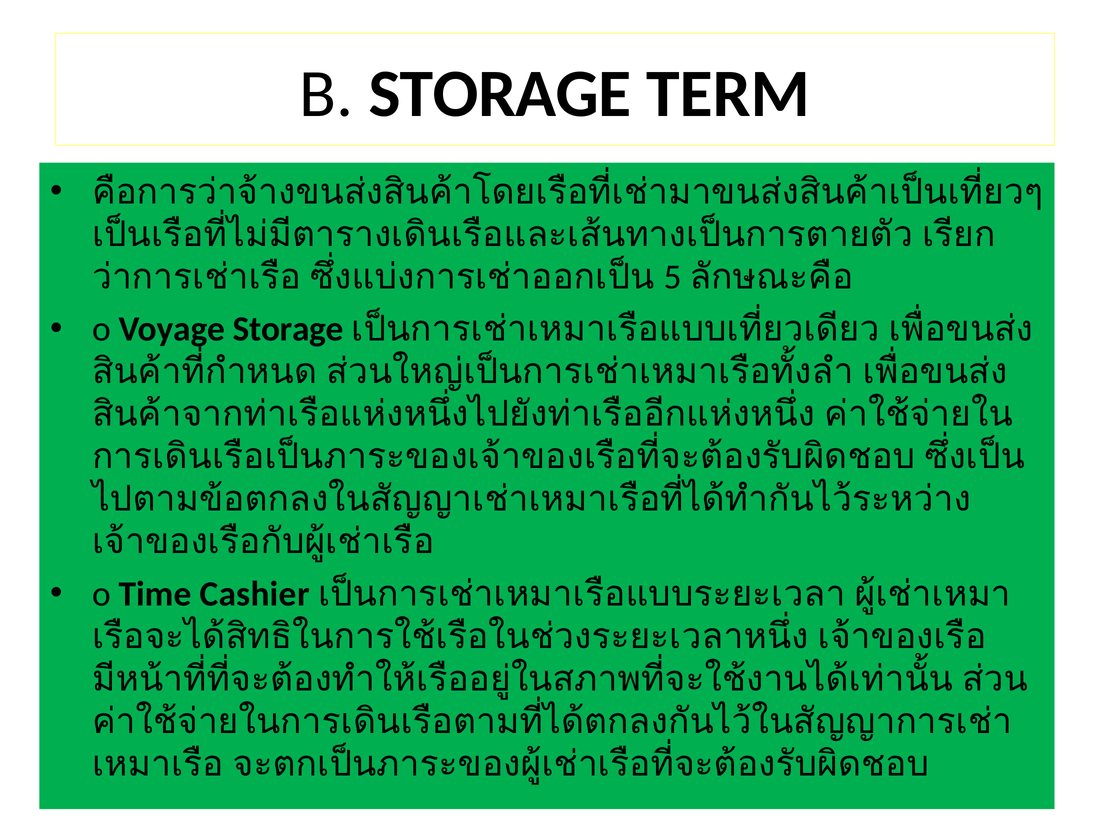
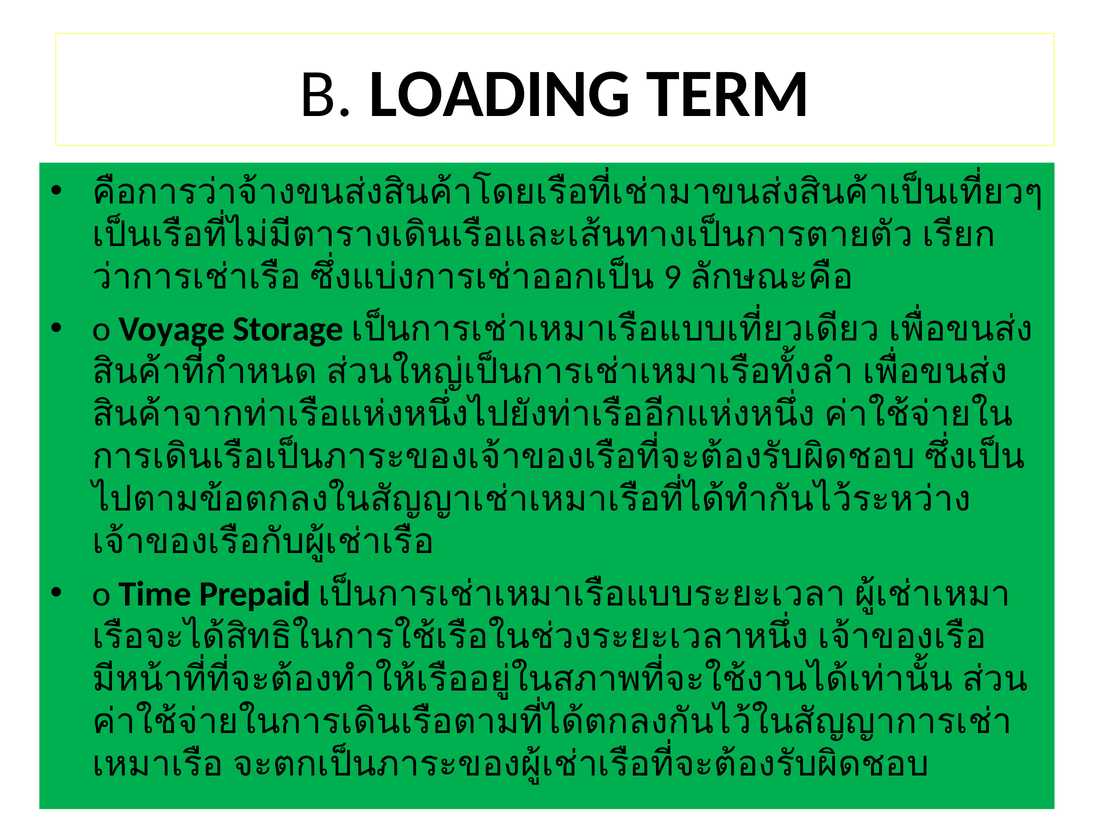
B STORAGE: STORAGE -> LOADING (500, 94)
5: 5 -> 9 (673, 277)
Cashier: Cashier -> Prepaid (255, 594)
